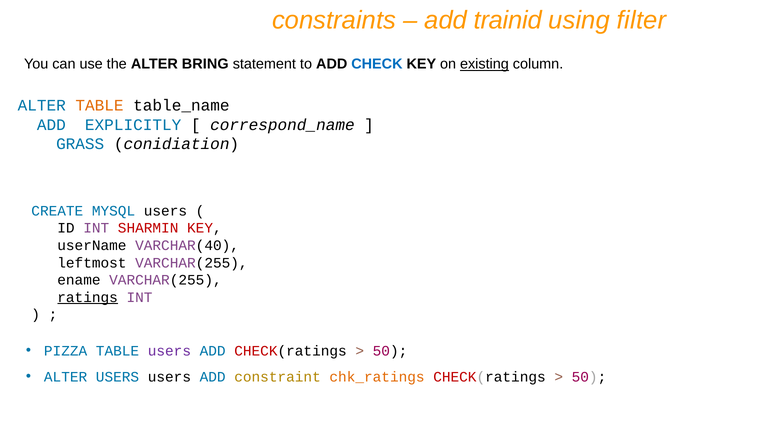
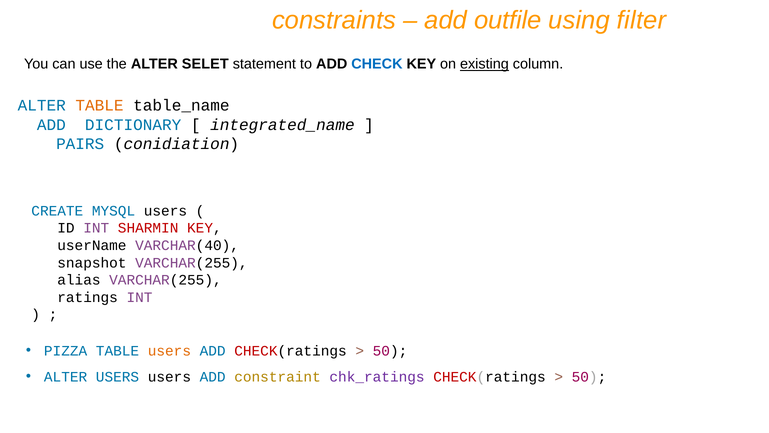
trainid: trainid -> outfile (508, 20)
BRING: BRING -> SELET (205, 64)
EXPLICITLY: EXPLICITLY -> DICTIONARY (133, 125)
correspond_name: correspond_name -> integrated_name (282, 125)
GRASS: GRASS -> PAIRS (80, 144)
leftmost: leftmost -> snapshot (92, 262)
ename: ename -> alias (79, 280)
ratings underline: present -> none (88, 297)
users colour: purple -> orange (169, 350)
chk_ratings colour: orange -> purple (377, 376)
